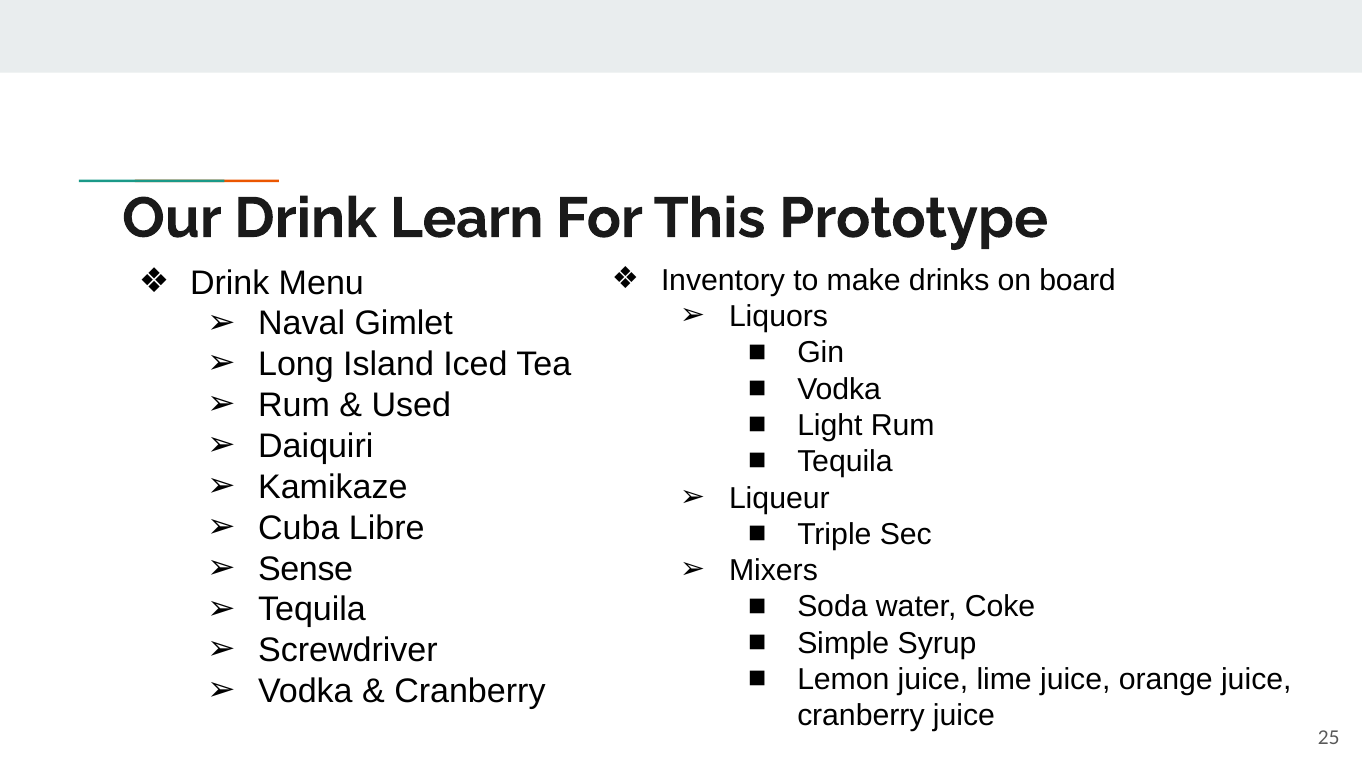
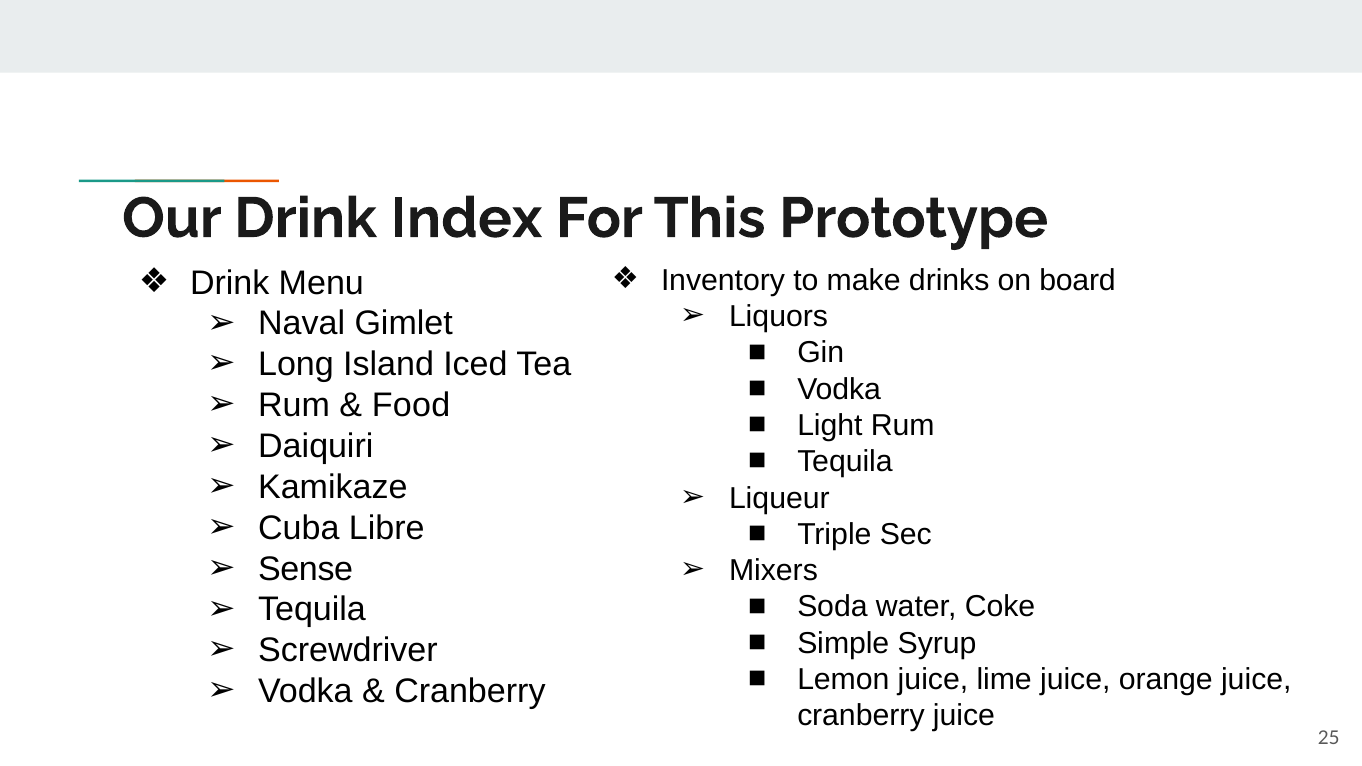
Learn: Learn -> Index (466, 218)
Used: Used -> Food (411, 405)
